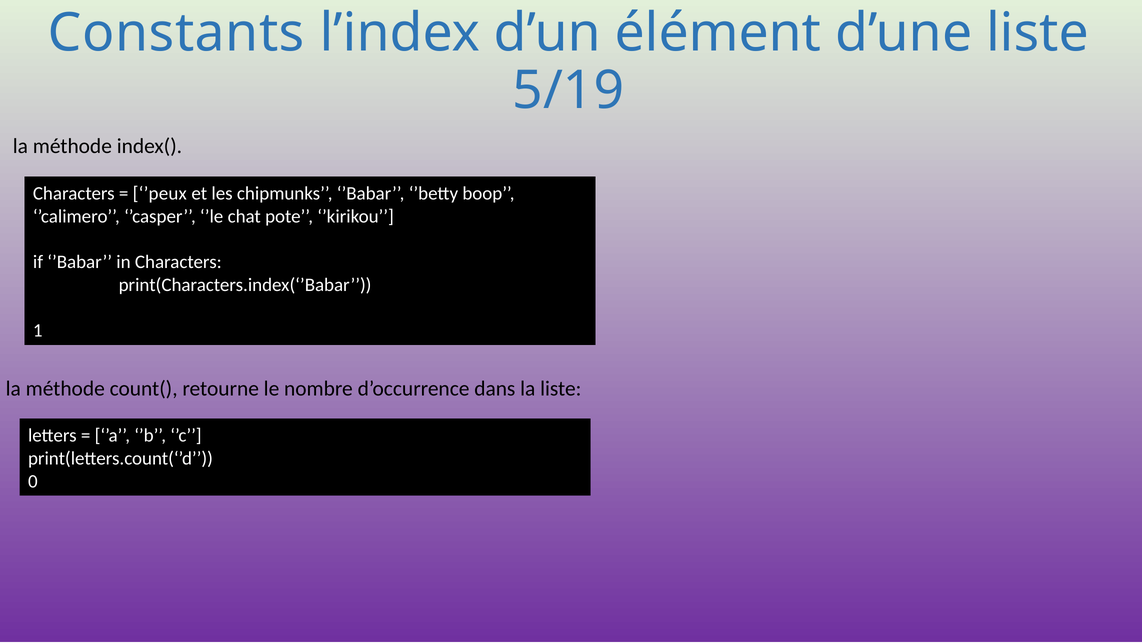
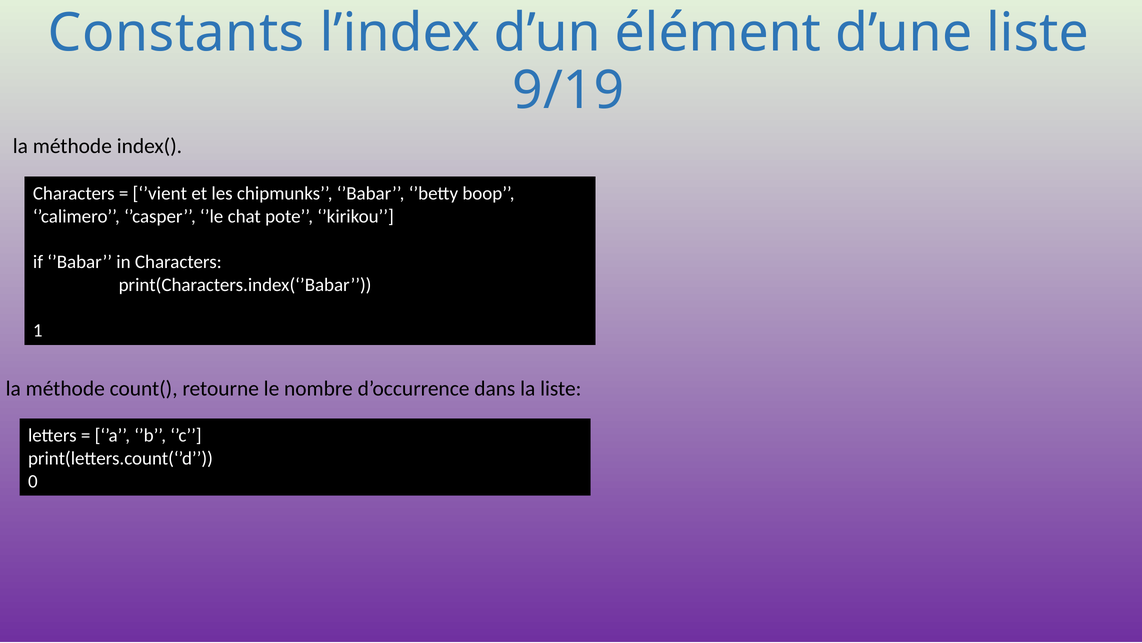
5/19: 5/19 -> 9/19 (568, 91)
’peux: ’peux -> ’vient (160, 193)
